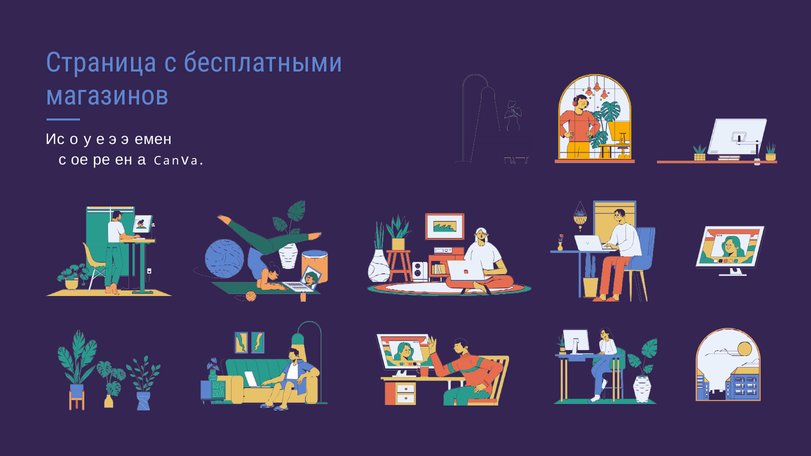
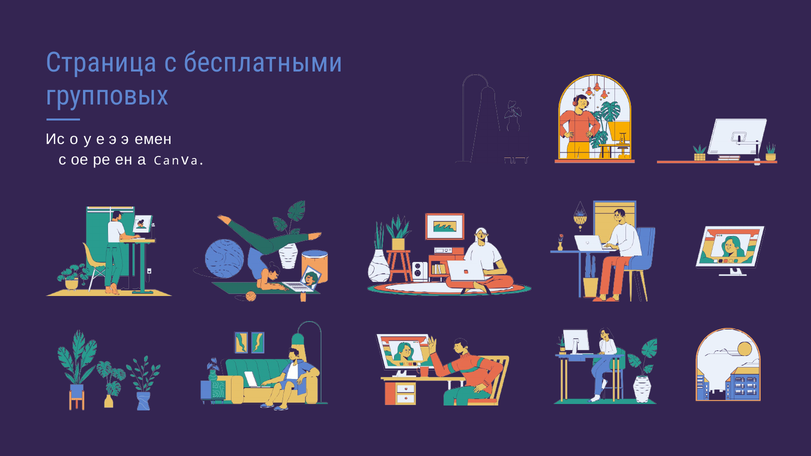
магазинов: магазинов -> групповых (107, 96)
